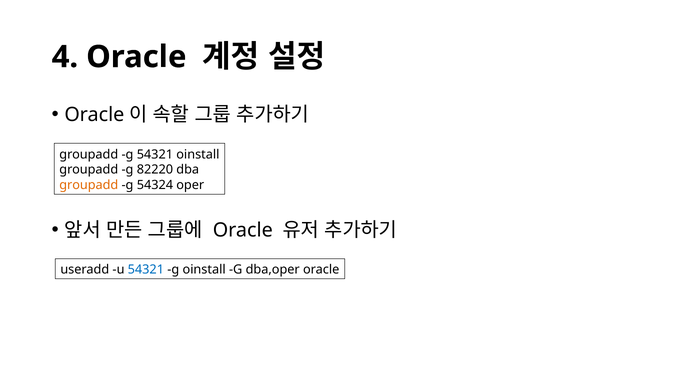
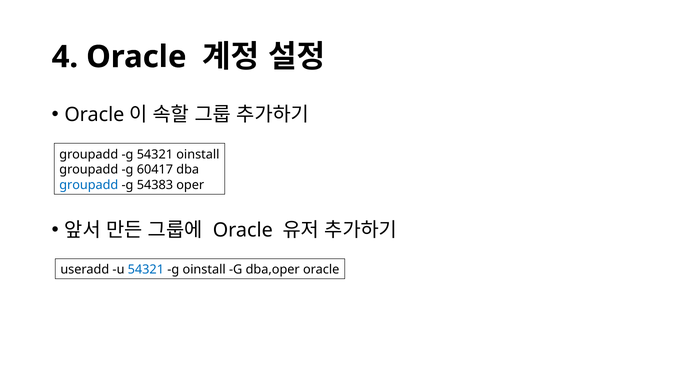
82220: 82220 -> 60417 (155, 170)
groupadd colour: orange -> blue (89, 185)
54324: 54324 -> 54383 (155, 185)
